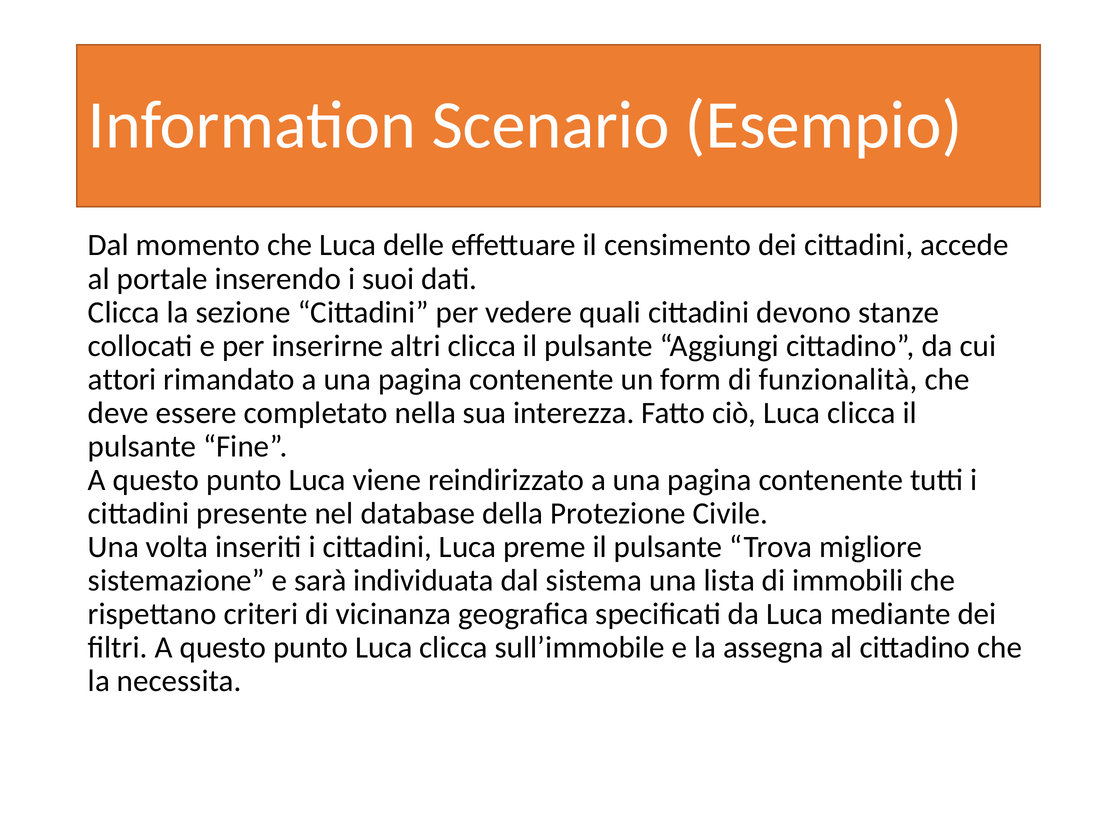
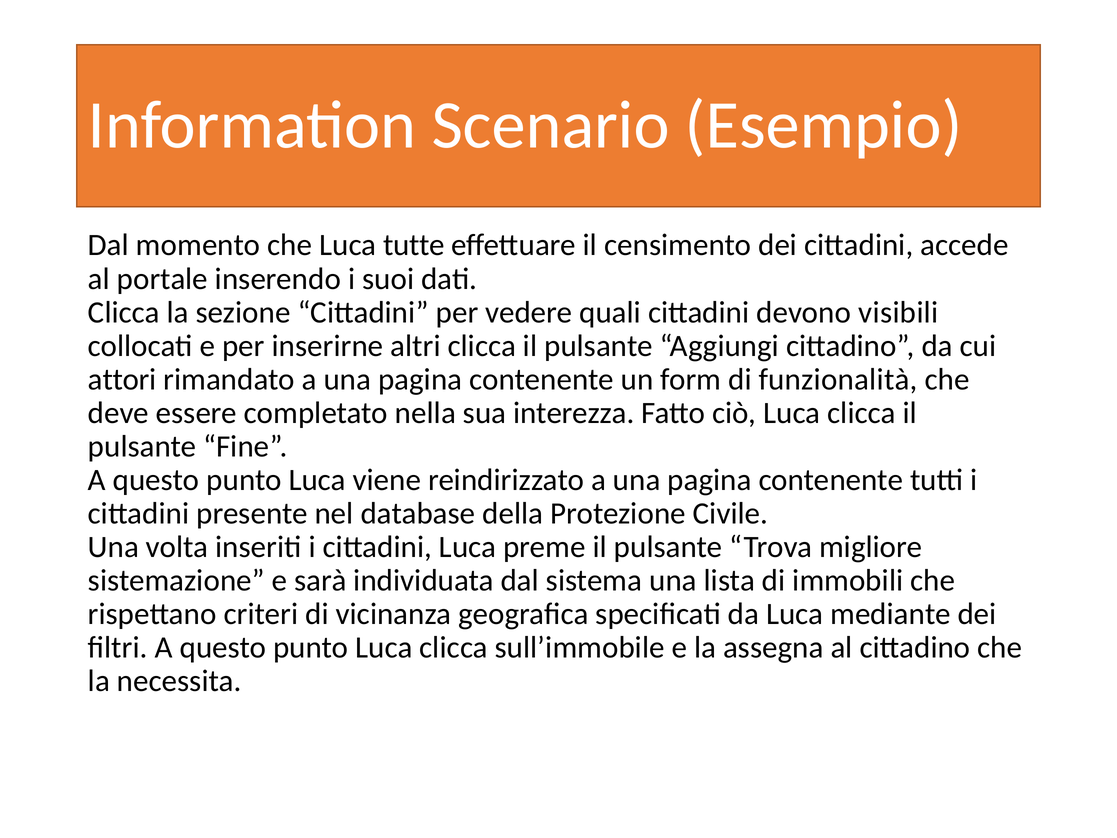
delle: delle -> tutte (414, 245)
stanze: stanze -> visibili (898, 312)
